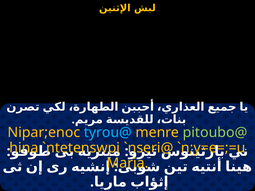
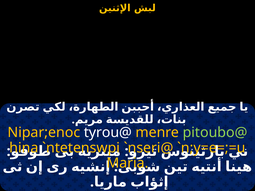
tyrou@ colour: light blue -> white (108, 133)
